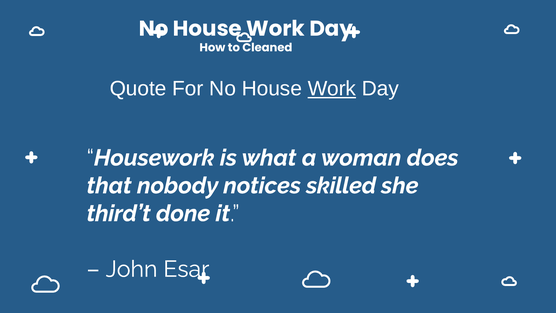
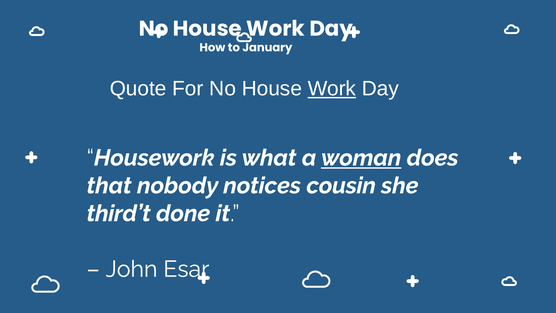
Cleaned: Cleaned -> January (267, 48)
woman underline: none -> present (361, 158)
skilled: skilled -> cousin (341, 186)
